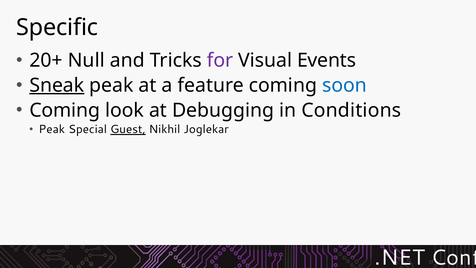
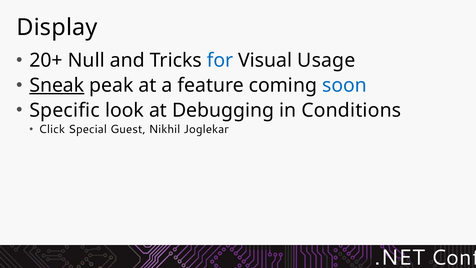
Specific: Specific -> Display (57, 27)
for colour: purple -> blue (220, 60)
Events: Events -> Usage (326, 60)
Coming: Coming -> Specific (65, 110)
Peak: Peak -> Click (52, 129)
Guest underline: present -> none (128, 129)
